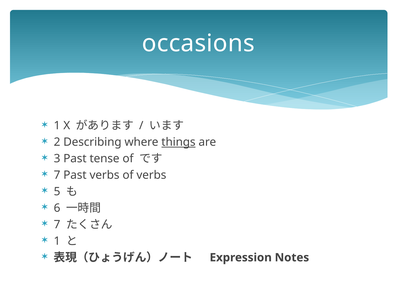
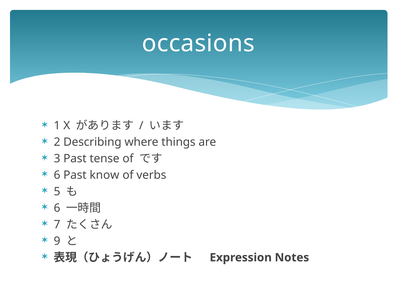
things underline: present -> none (178, 142)
7: 7 -> 6 (57, 176)
Past verbs: verbs -> know (104, 176)
1: 1 -> 9 (57, 242)
